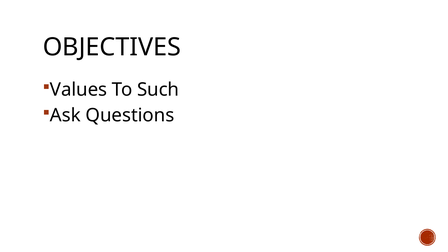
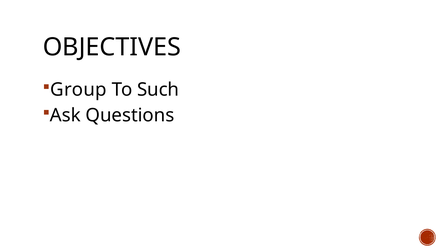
Values: Values -> Group (78, 90)
